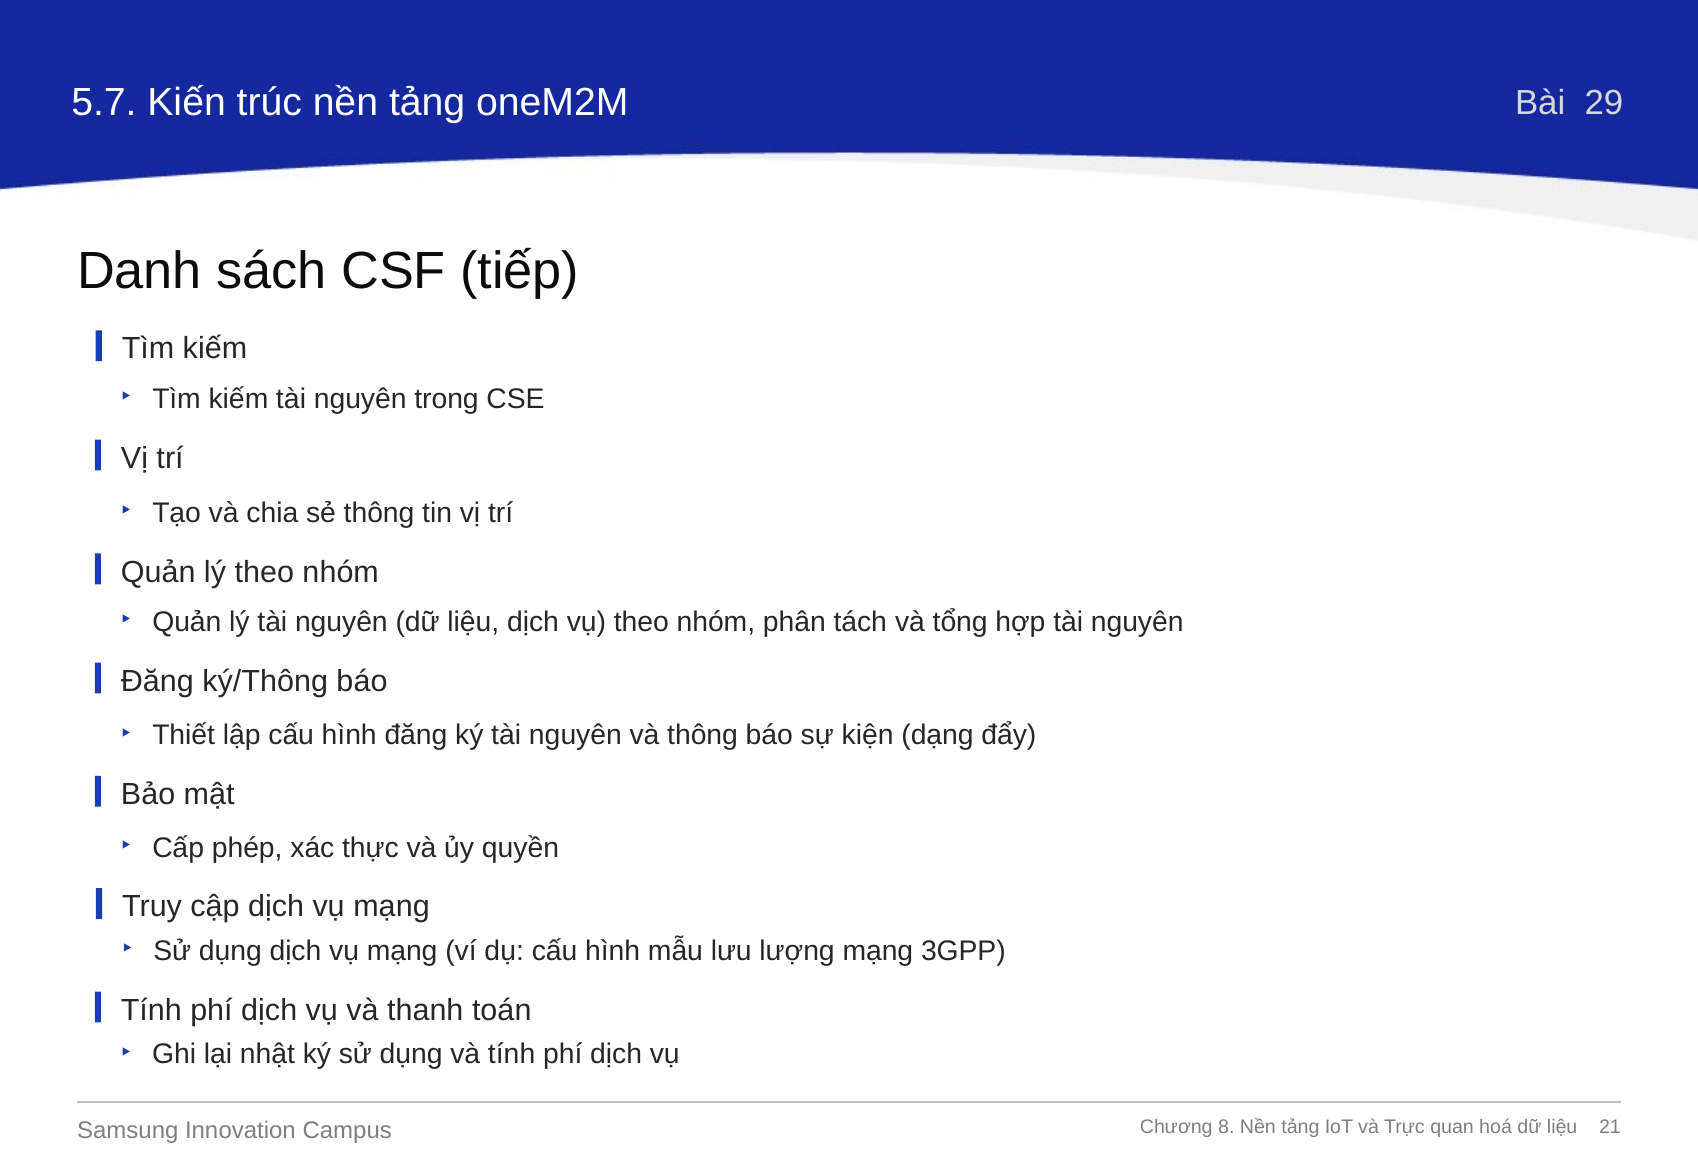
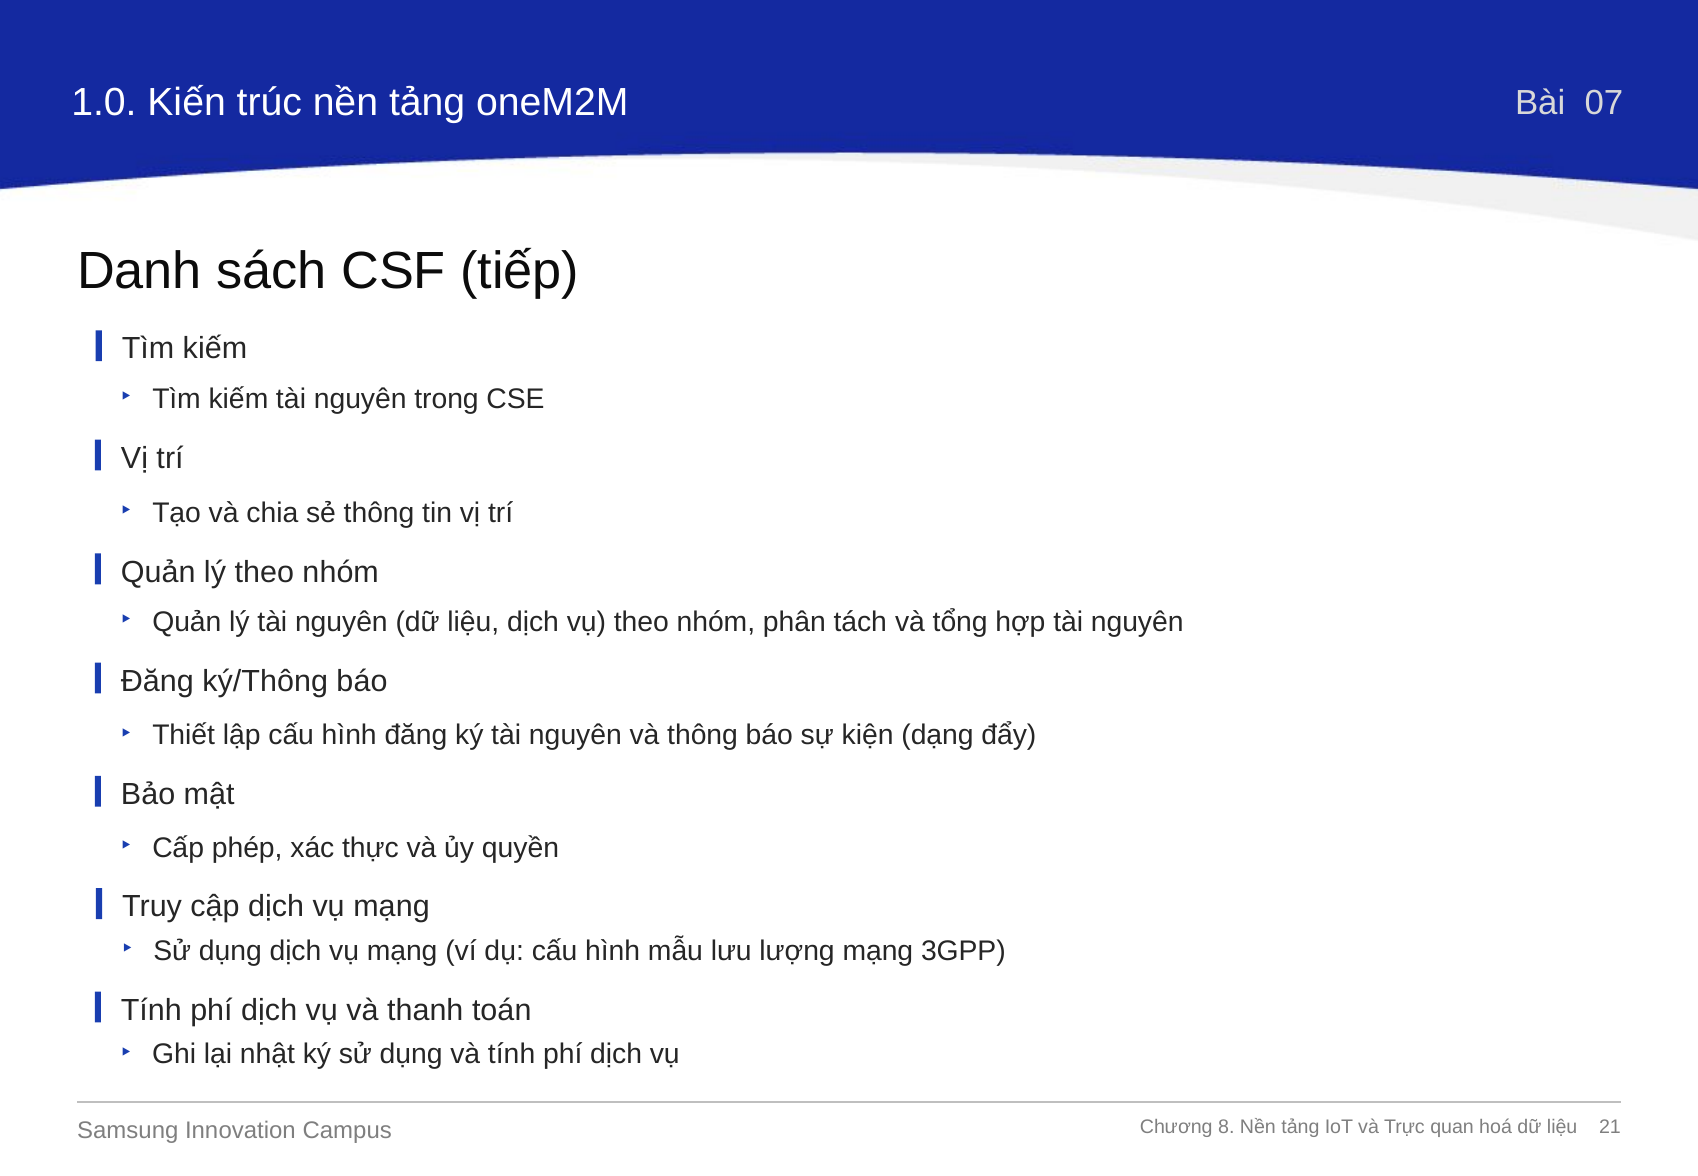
5.7: 5.7 -> 1.0 (104, 103)
29: 29 -> 07 (1604, 103)
